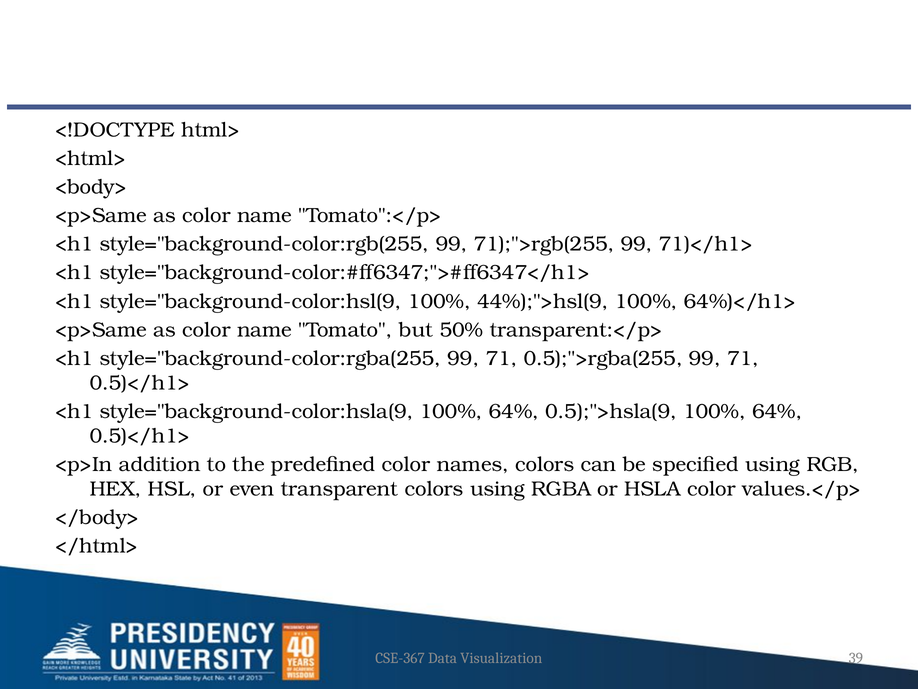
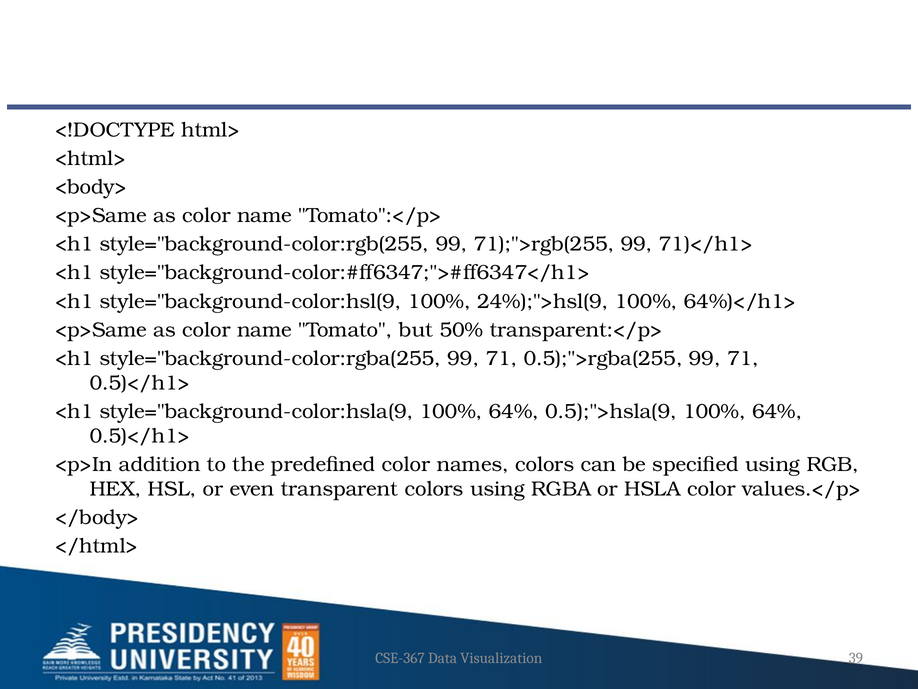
44%);">hsl(9: 44%);">hsl(9 -> 24%);">hsl(9 (543, 301)
